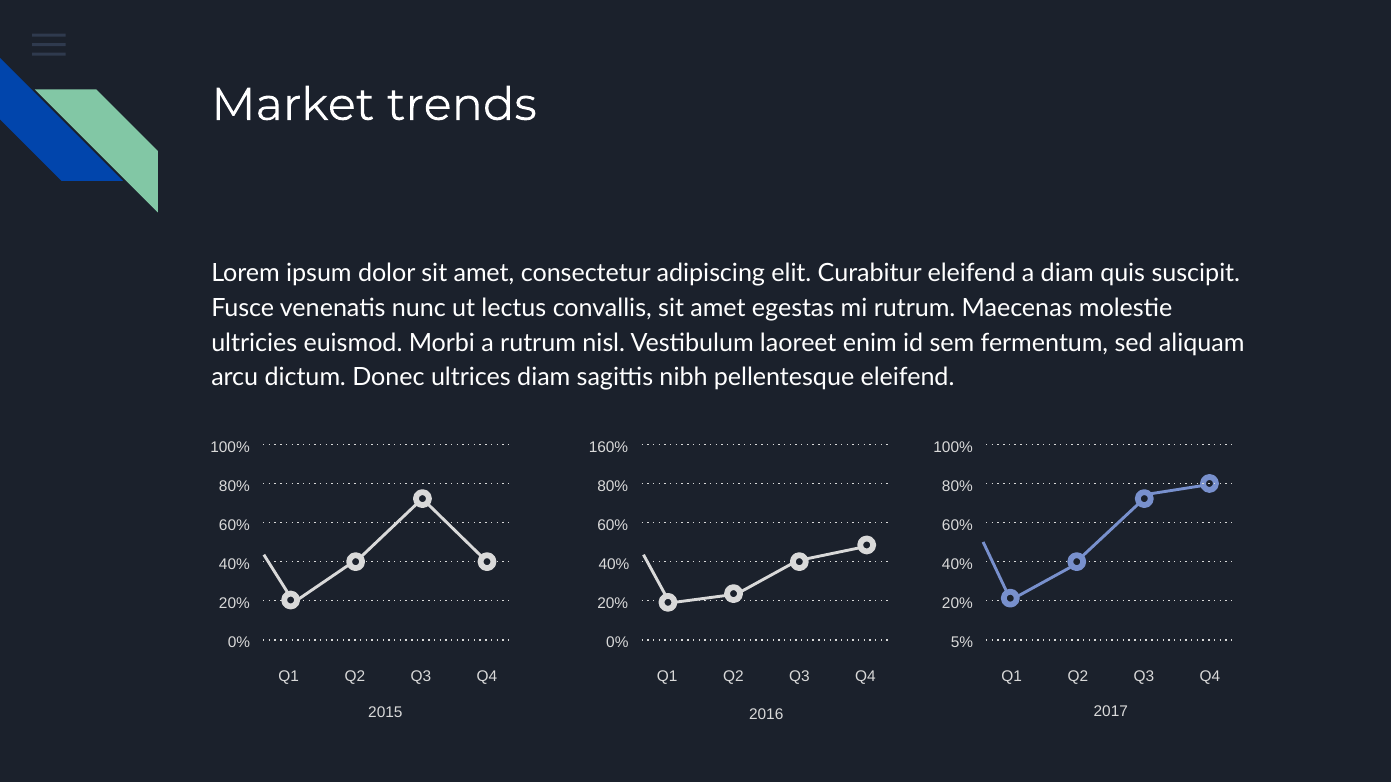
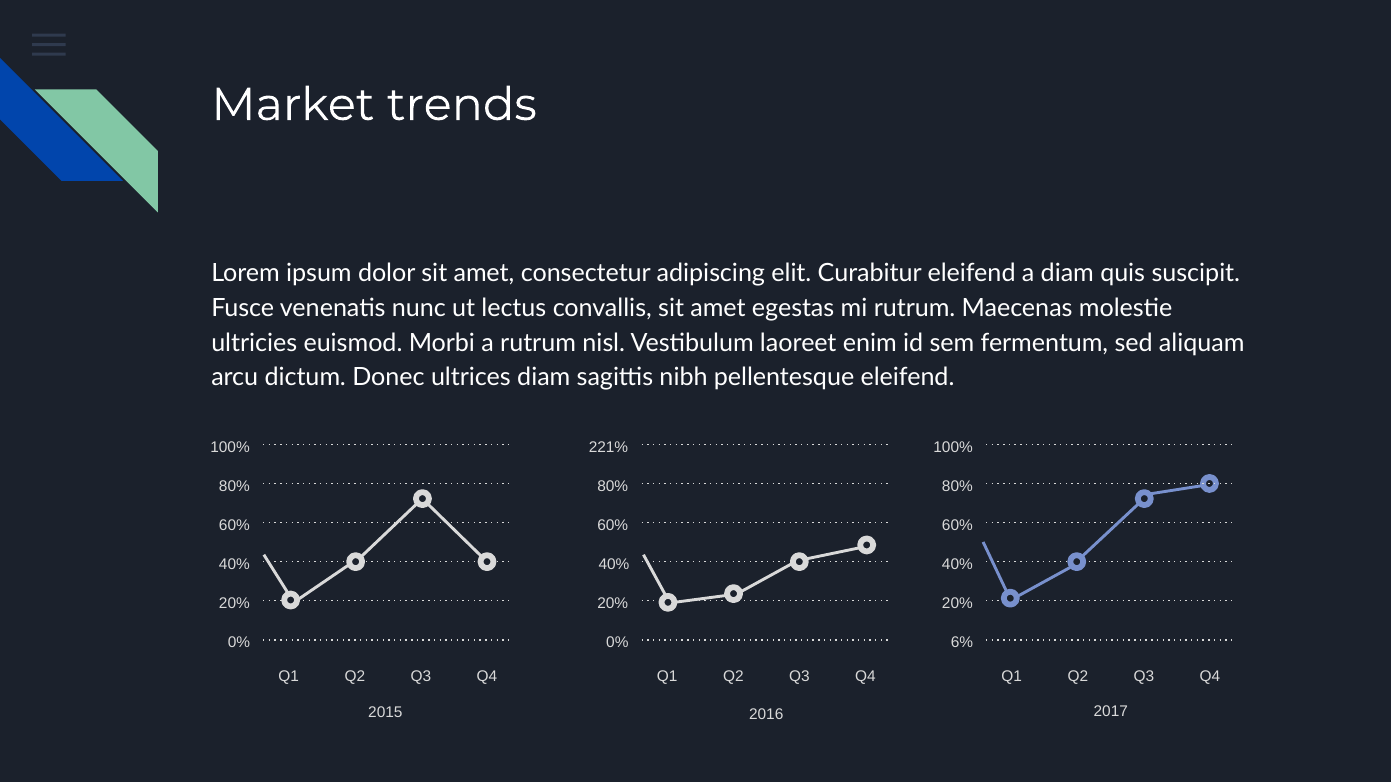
160%: 160% -> 221% (608, 448)
5%: 5% -> 6% (962, 642)
